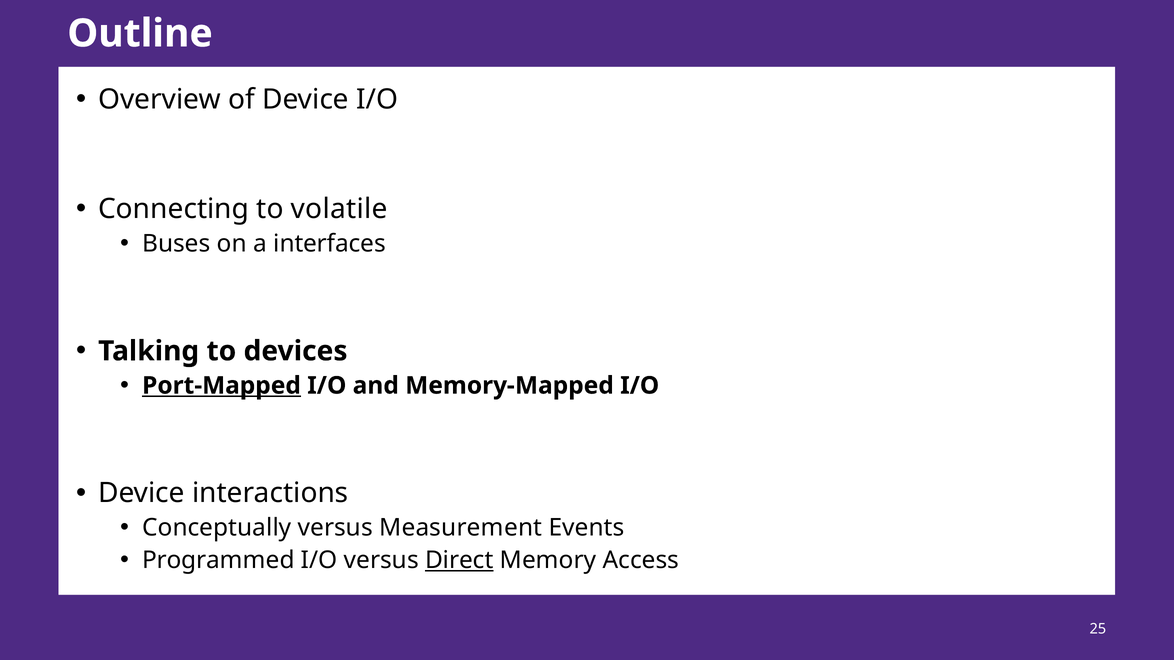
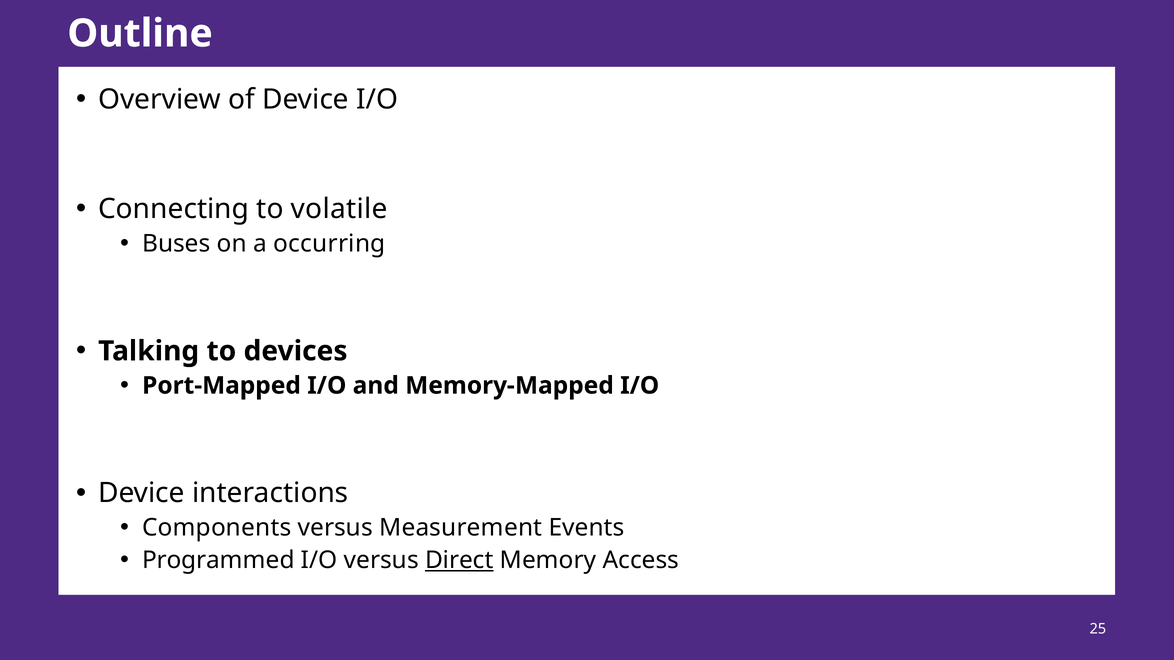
interfaces: interfaces -> occurring (329, 244)
Port-Mapped underline: present -> none (222, 386)
Conceptually: Conceptually -> Components (217, 528)
